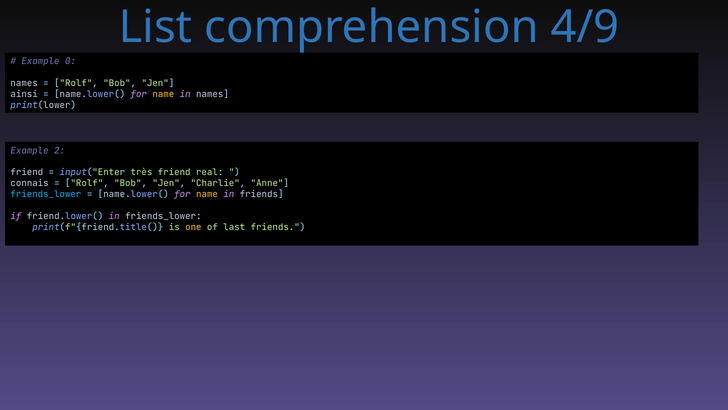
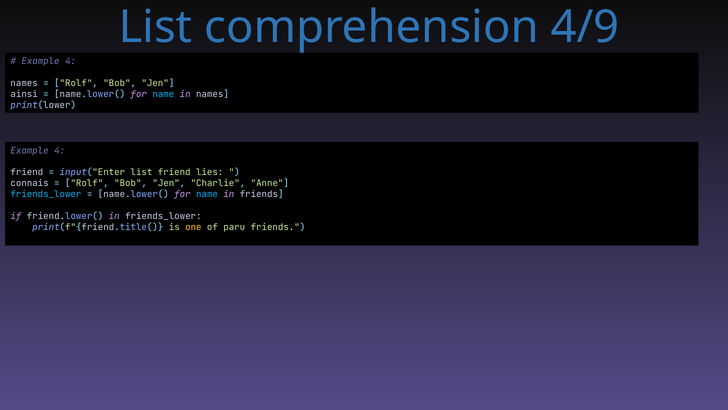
0: 0 -> 4 (70, 61)
name colour: yellow -> light blue (163, 94)
2: 2 -> 4 (60, 150)
input("Enter très: très -> list (141, 172)
real: real -> lies (210, 172)
name colour: yellow -> light blue (207, 194)
last: last -> paru (234, 227)
